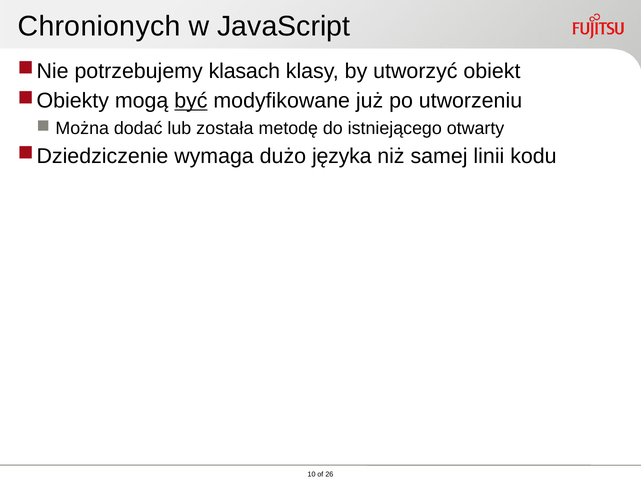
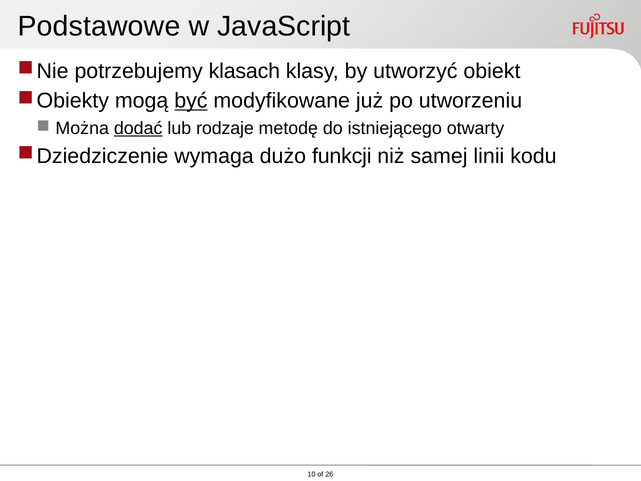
Chronionych: Chronionych -> Podstawowe (99, 26)
dodać underline: none -> present (138, 128)
została: została -> rodzaje (225, 128)
języka: języka -> funkcji (342, 156)
